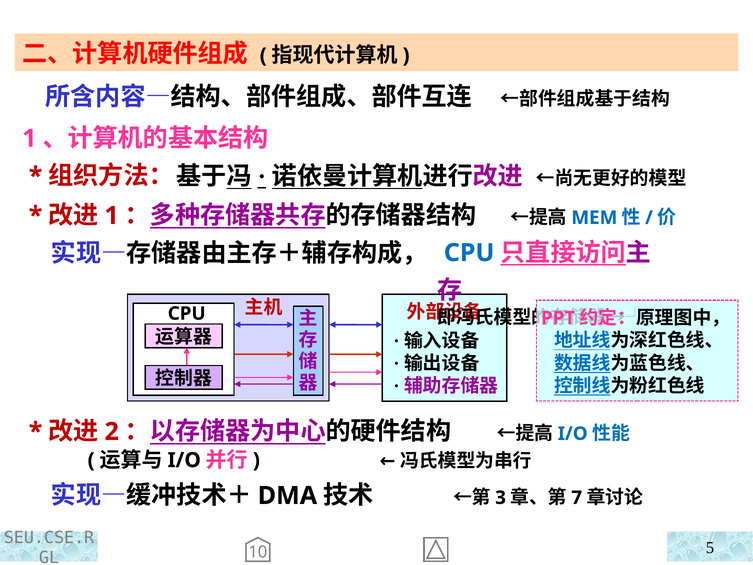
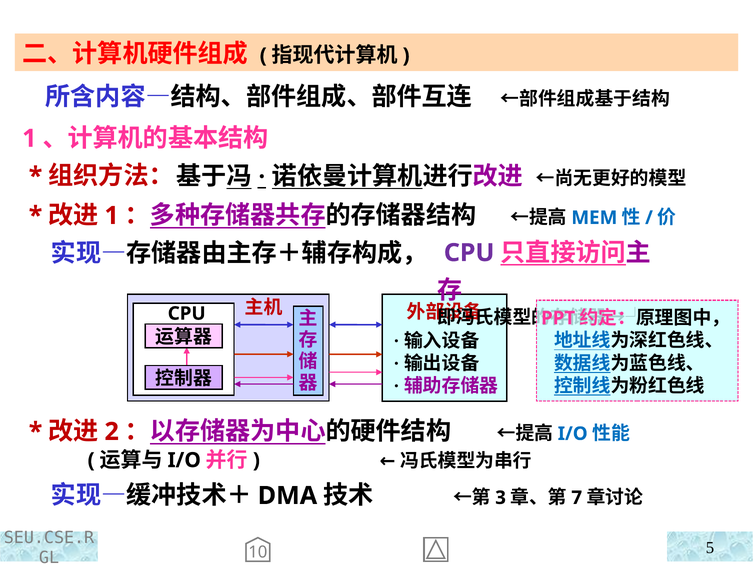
CPU colour: blue -> purple (469, 253)
